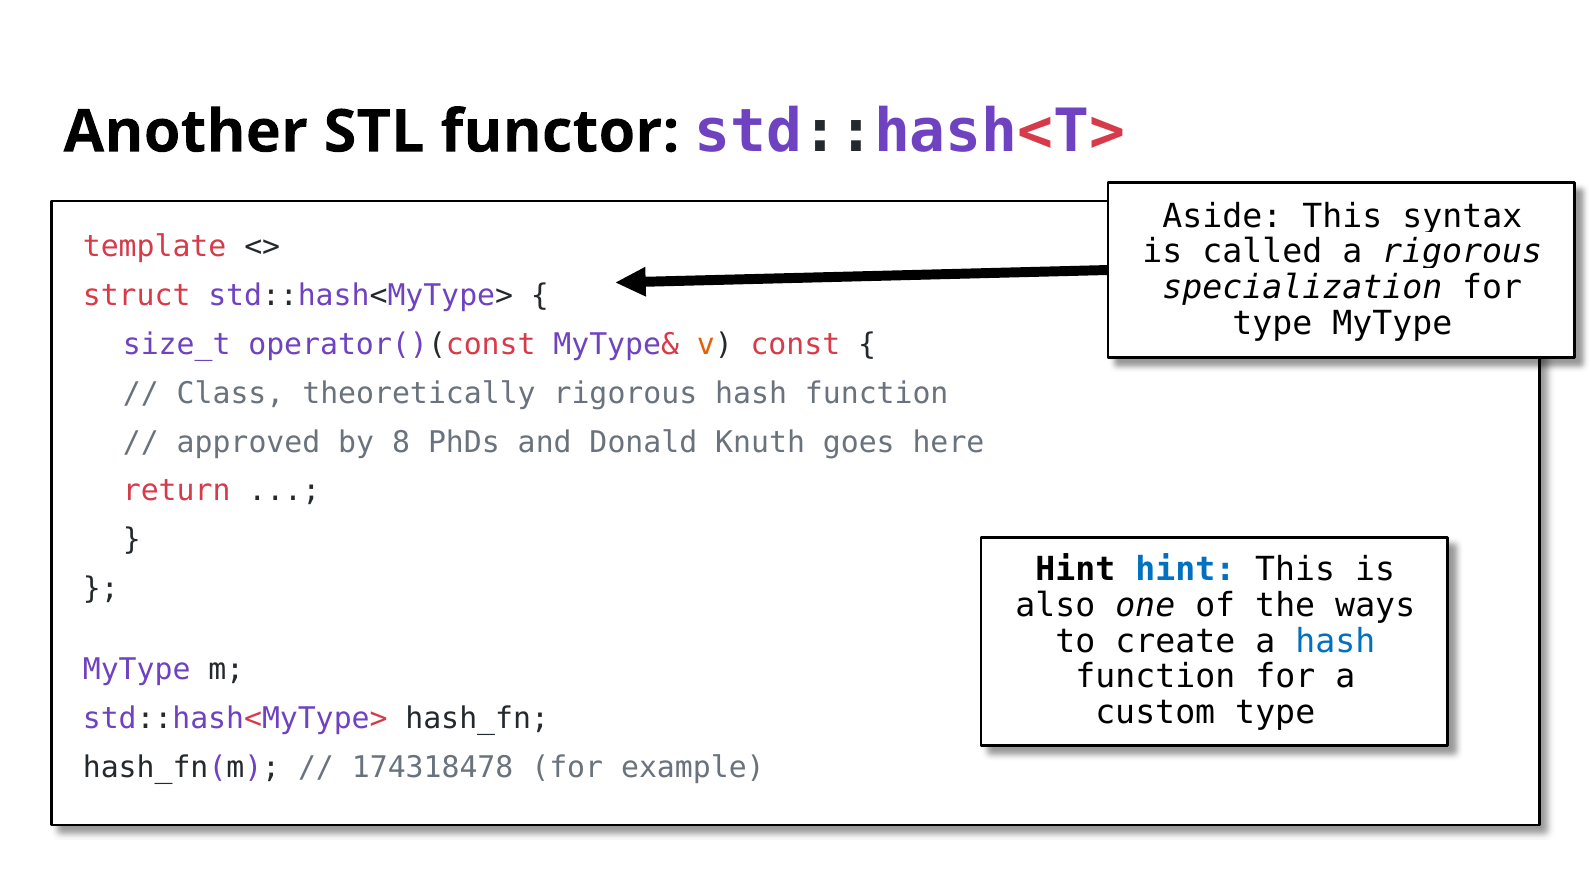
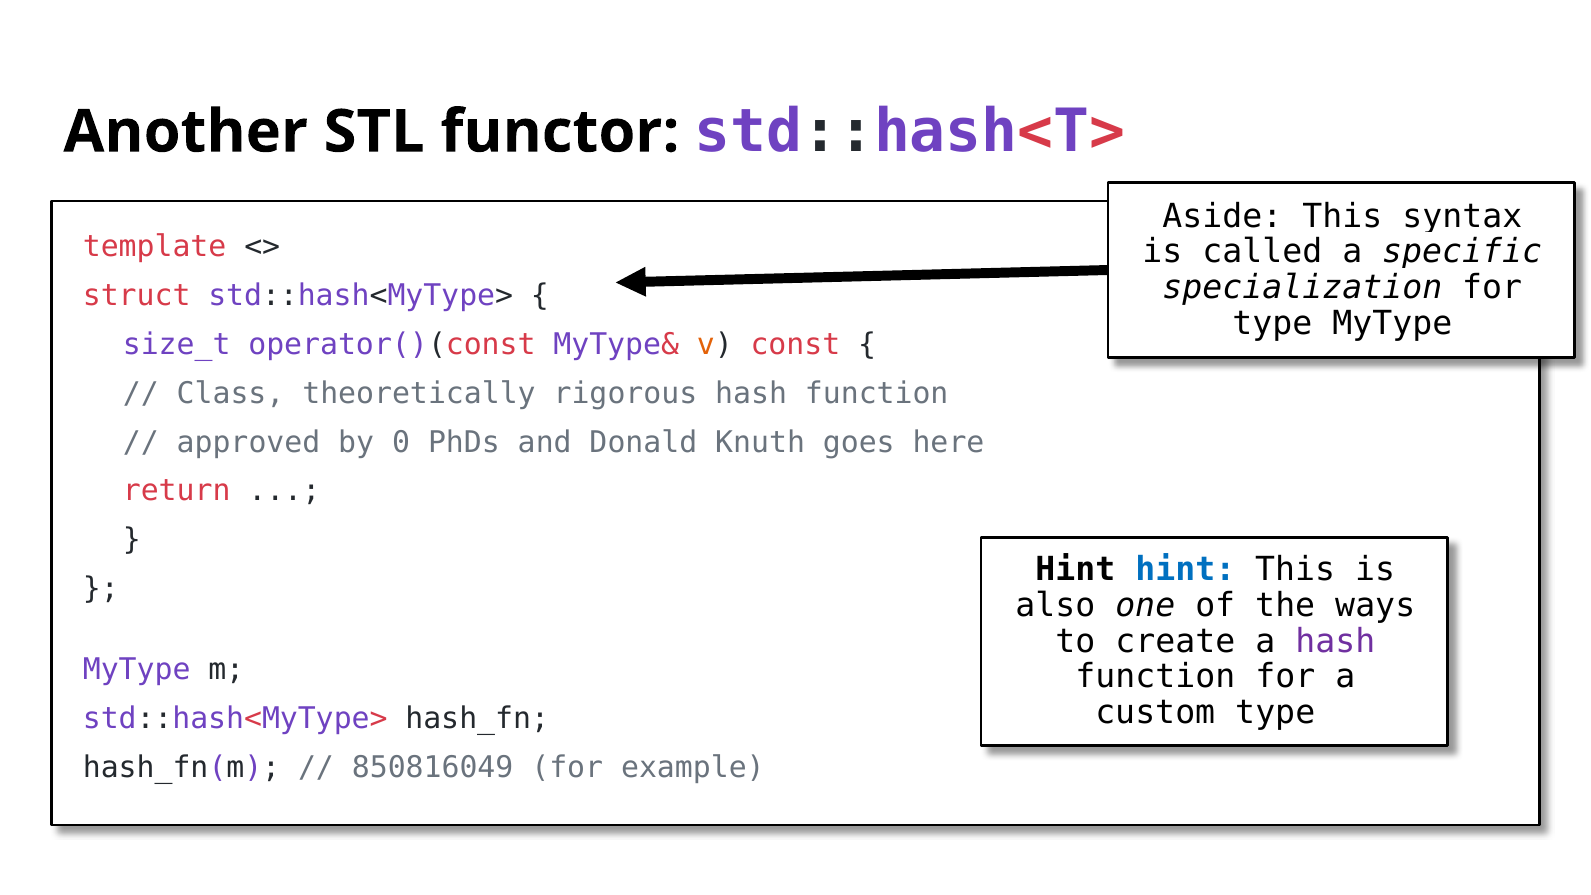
a rigorous: rigorous -> specific (1462, 252)
8: 8 -> 0 (401, 442)
hash colour: blue -> purple (1335, 641)
174318478: 174318478 -> 850816049 (433, 767)
